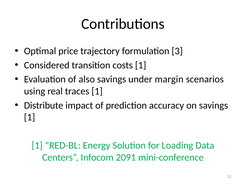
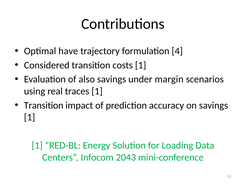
price: price -> have (68, 51)
3: 3 -> 4 (177, 51)
Distribute: Distribute -> Transition (44, 105)
2091: 2091 -> 2043 (126, 157)
